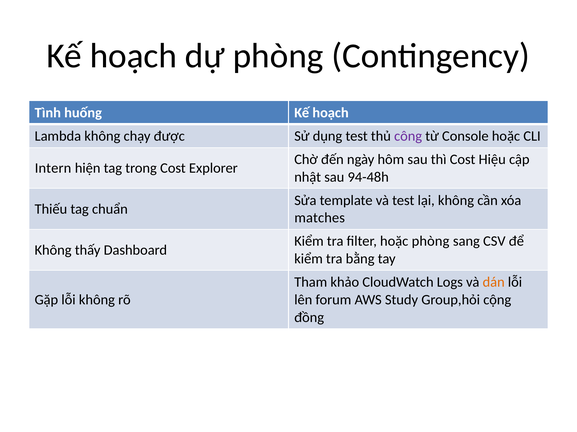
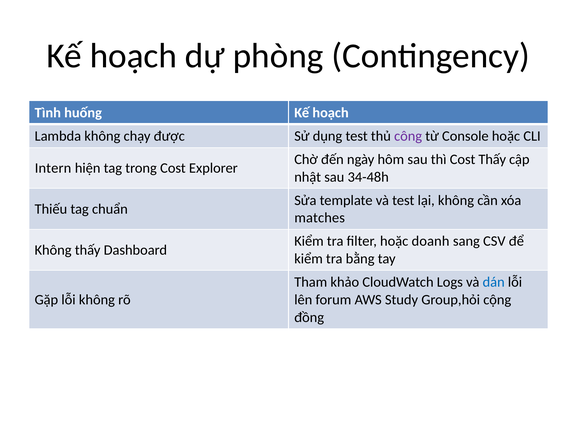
Cost Hiệu: Hiệu -> Thấy (492, 160)
94-48h: 94-48h -> 34-48h (368, 177)
hoặc phòng: phòng -> doanh (431, 242)
dán colour: orange -> blue (494, 283)
